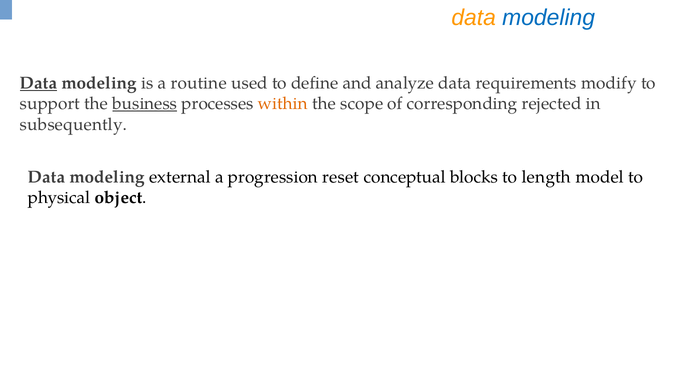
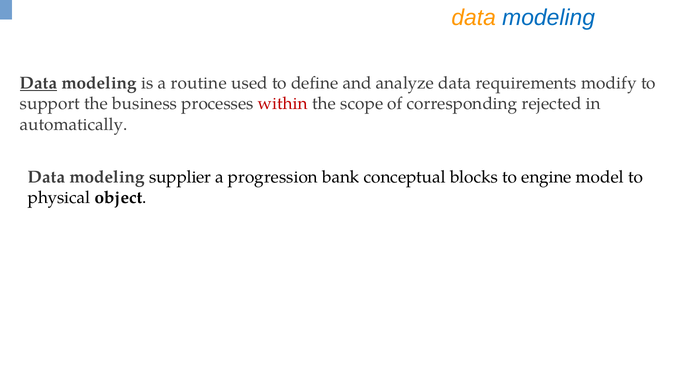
business underline: present -> none (145, 104)
within colour: orange -> red (283, 104)
subsequently: subsequently -> automatically (74, 124)
external: external -> supplier (180, 177)
reset: reset -> bank (341, 177)
length: length -> engine (547, 177)
